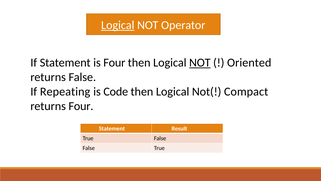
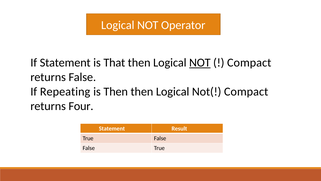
Logical underline: present -> none (118, 25)
is Four: Four -> That (114, 63)
Oriented: Oriented -> Compact (249, 63)
is Code: Code -> Then (116, 91)
